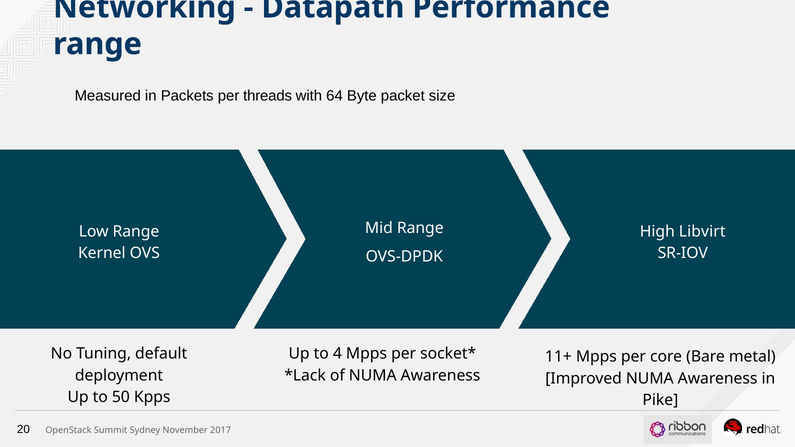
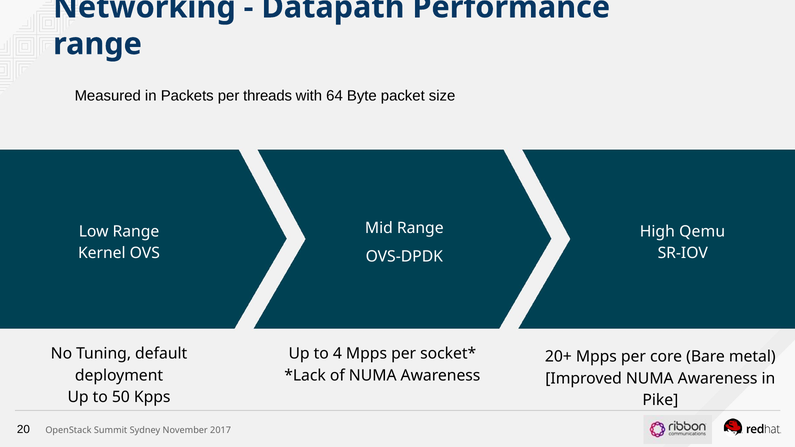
Libvirt: Libvirt -> Qemu (702, 232)
11+: 11+ -> 20+ (558, 357)
